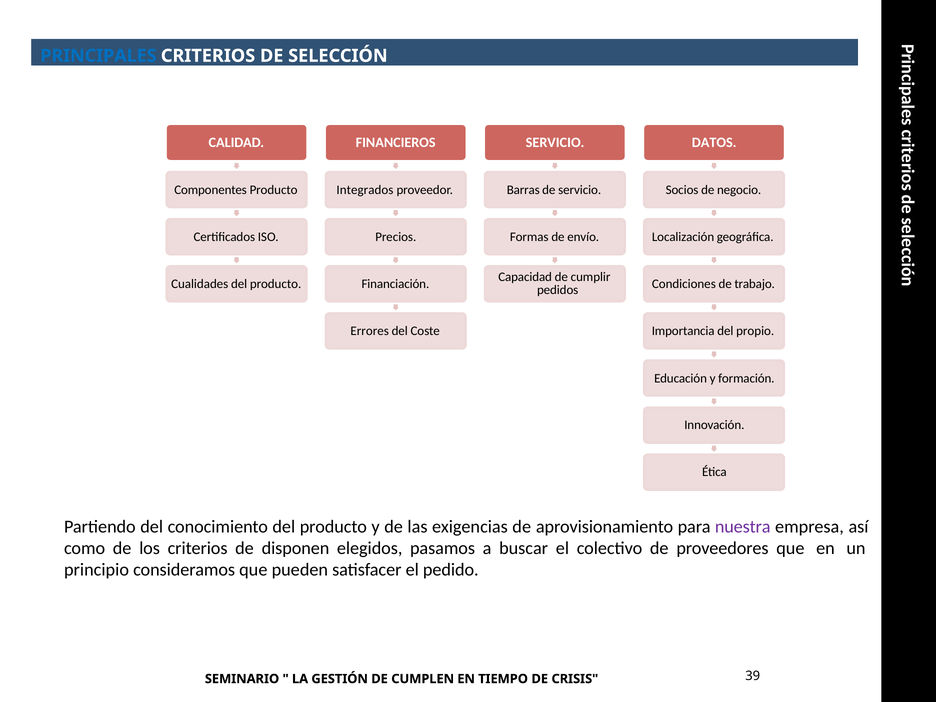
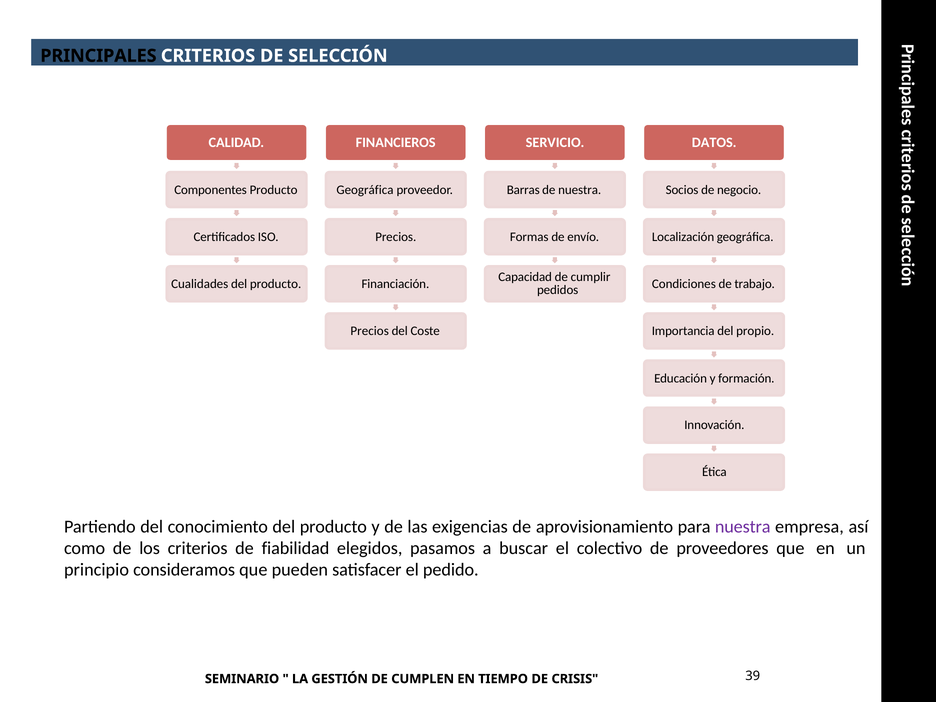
PRINCIPALES colour: blue -> black (98, 56)
Integrados: Integrados -> Geográfica (365, 190)
de servicio: servicio -> nuestra (580, 190)
Errores: Errores -> Precios (370, 331)
disponen: disponen -> fiabilidad (295, 548)
